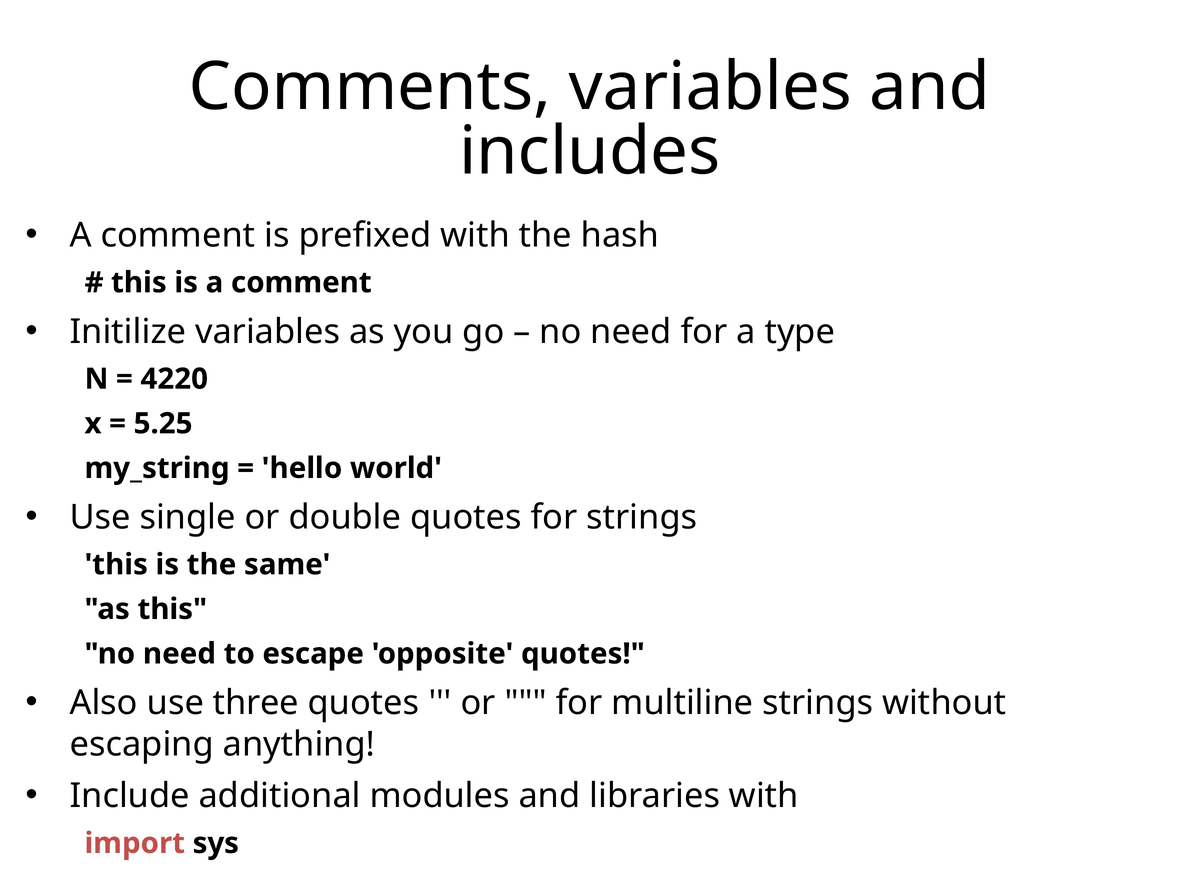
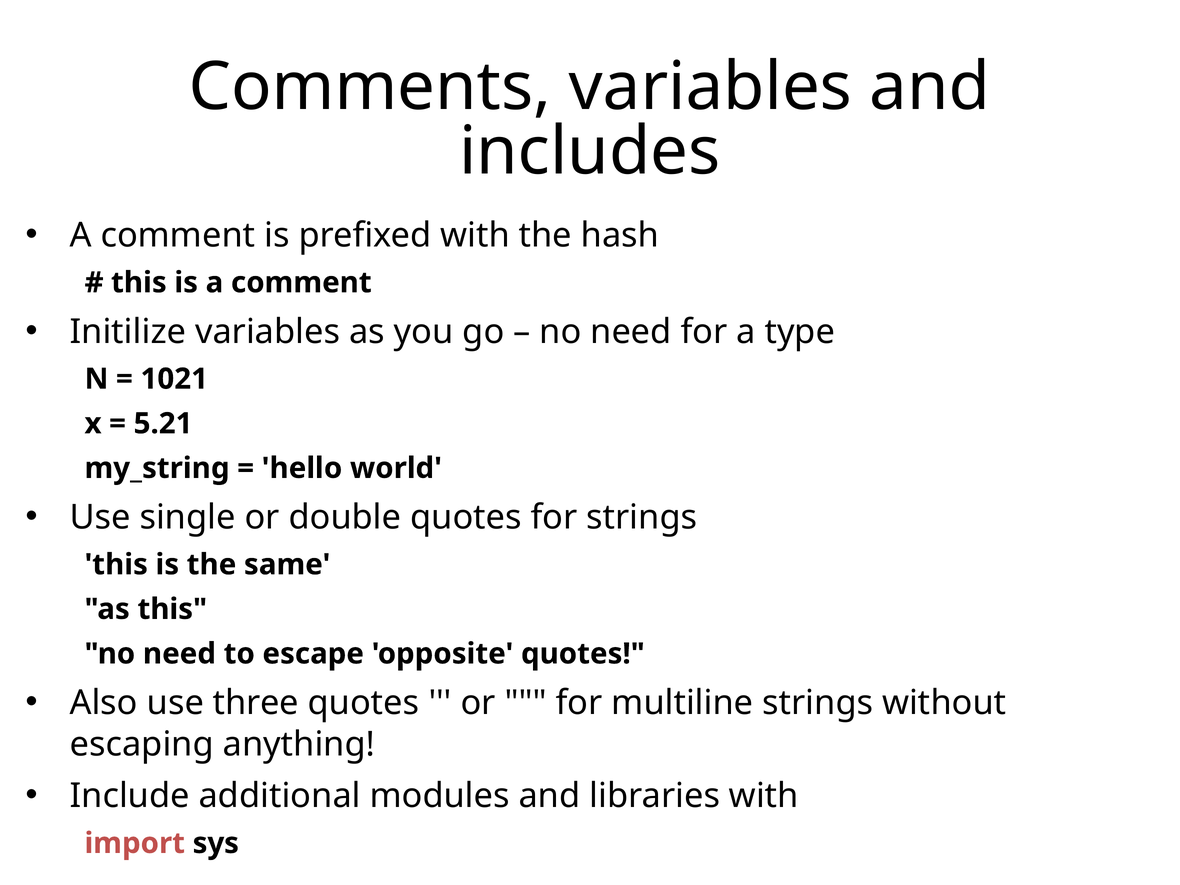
4220: 4220 -> 1021 (174, 379)
5.25: 5.25 -> 5.21 (163, 424)
